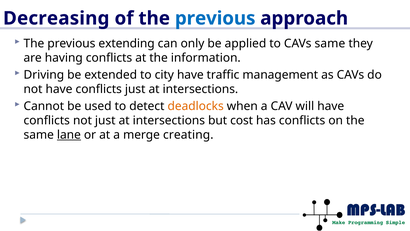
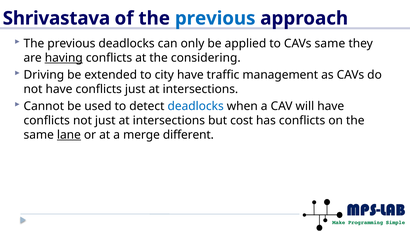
Decreasing: Decreasing -> Shrivastava (56, 18)
previous extending: extending -> deadlocks (127, 43)
having underline: none -> present (64, 58)
information: information -> considering (206, 58)
deadlocks colour: orange -> blue (196, 106)
creating: creating -> different (188, 135)
